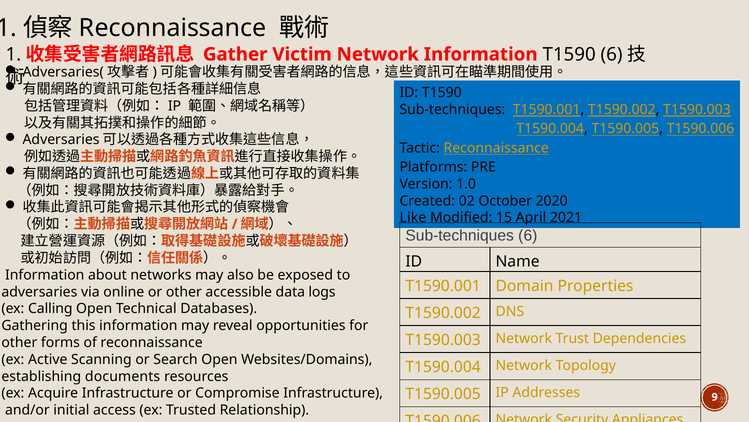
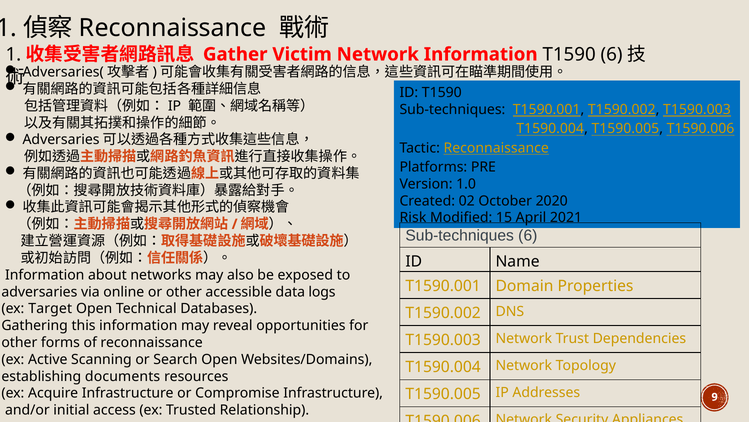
Like: Like -> Risk (413, 217)
Calling: Calling -> Target (50, 308)
